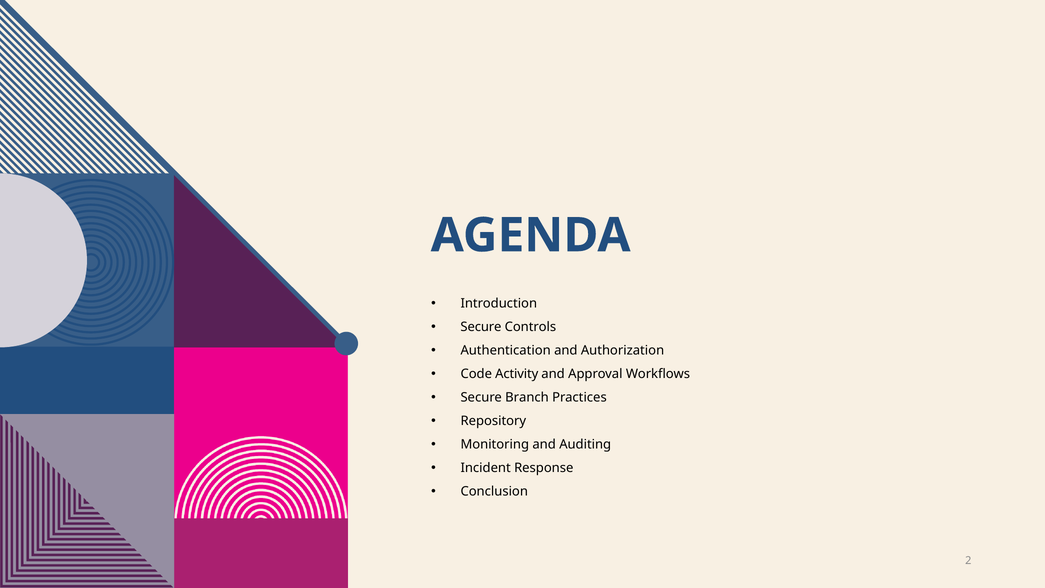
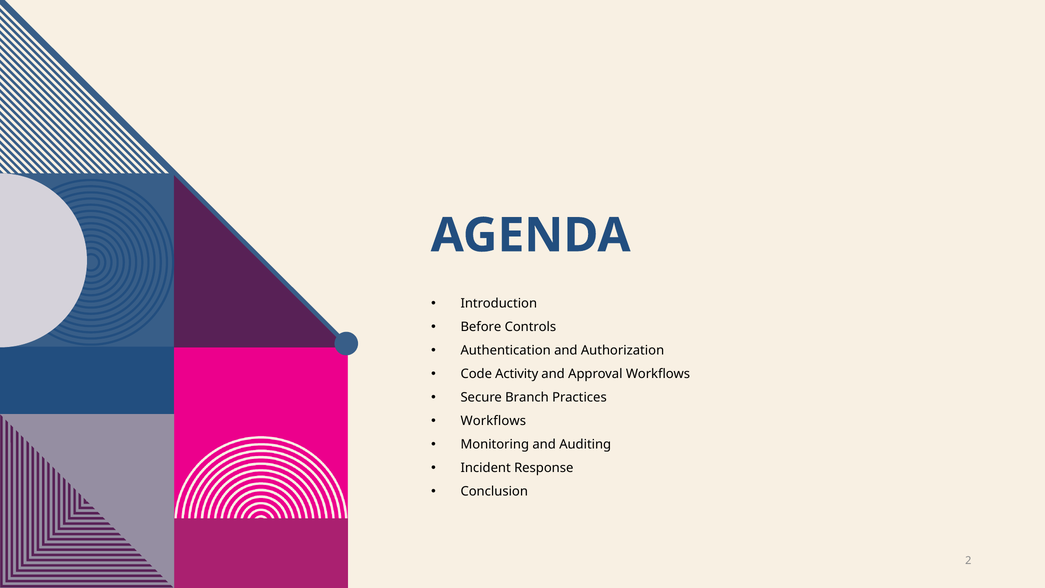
Secure: Secure -> Before (481, 327)
Repository: Repository -> Workflows (493, 421)
